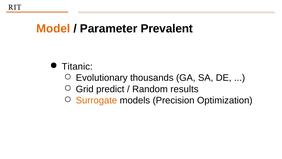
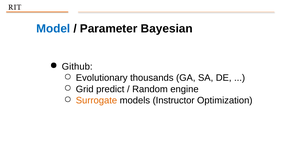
Model colour: orange -> blue (53, 29)
Prevalent: Prevalent -> Bayesian (167, 29)
Titanic: Titanic -> Github (77, 66)
results: results -> engine (184, 89)
Precision: Precision -> Instructor (174, 100)
